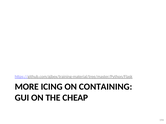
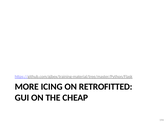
CONTAINING: CONTAINING -> RETROFITTED (106, 87)
